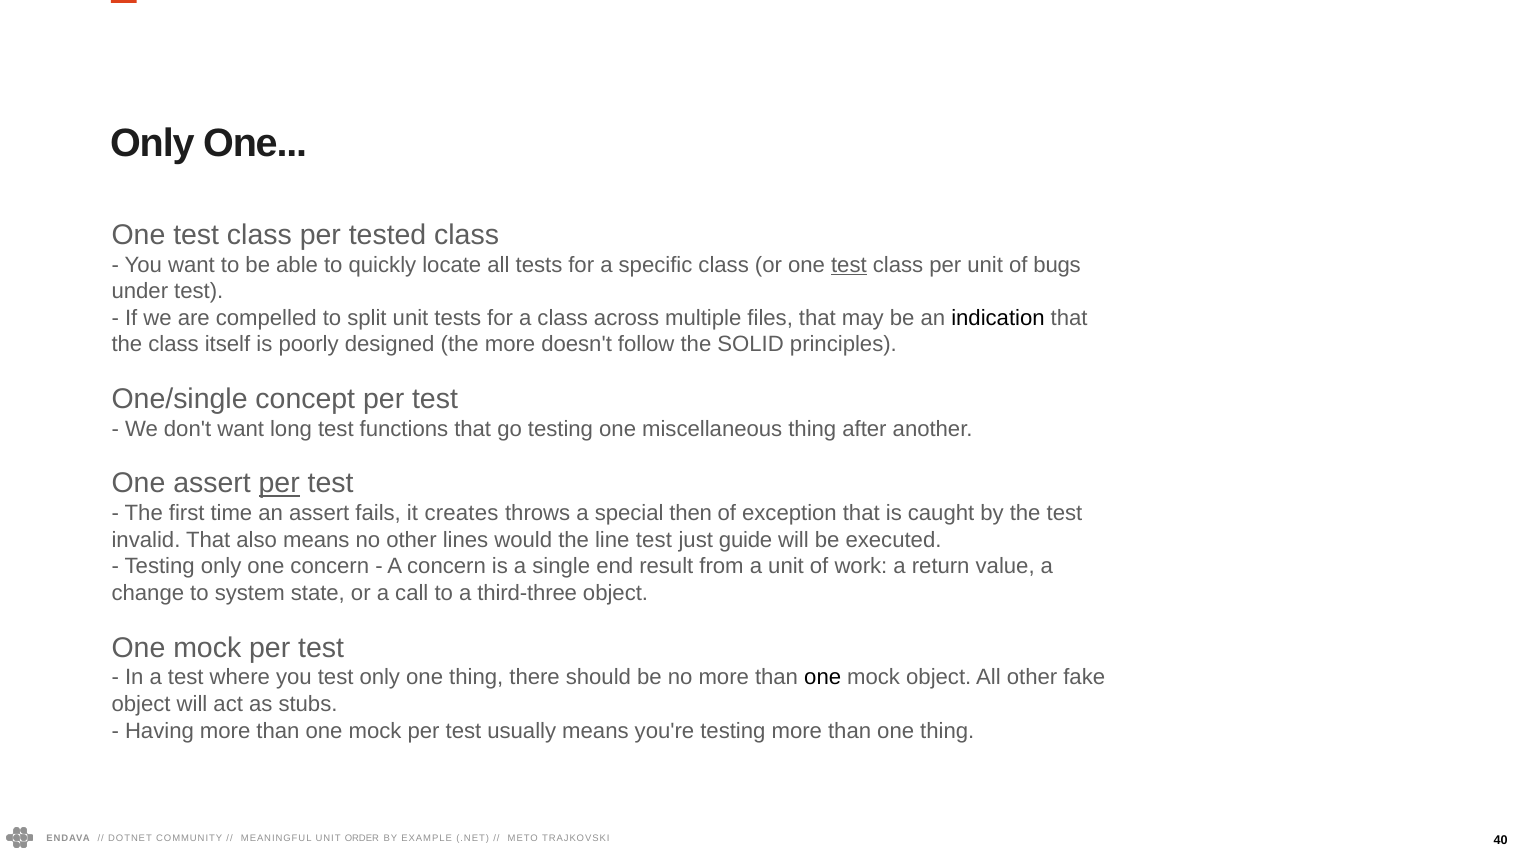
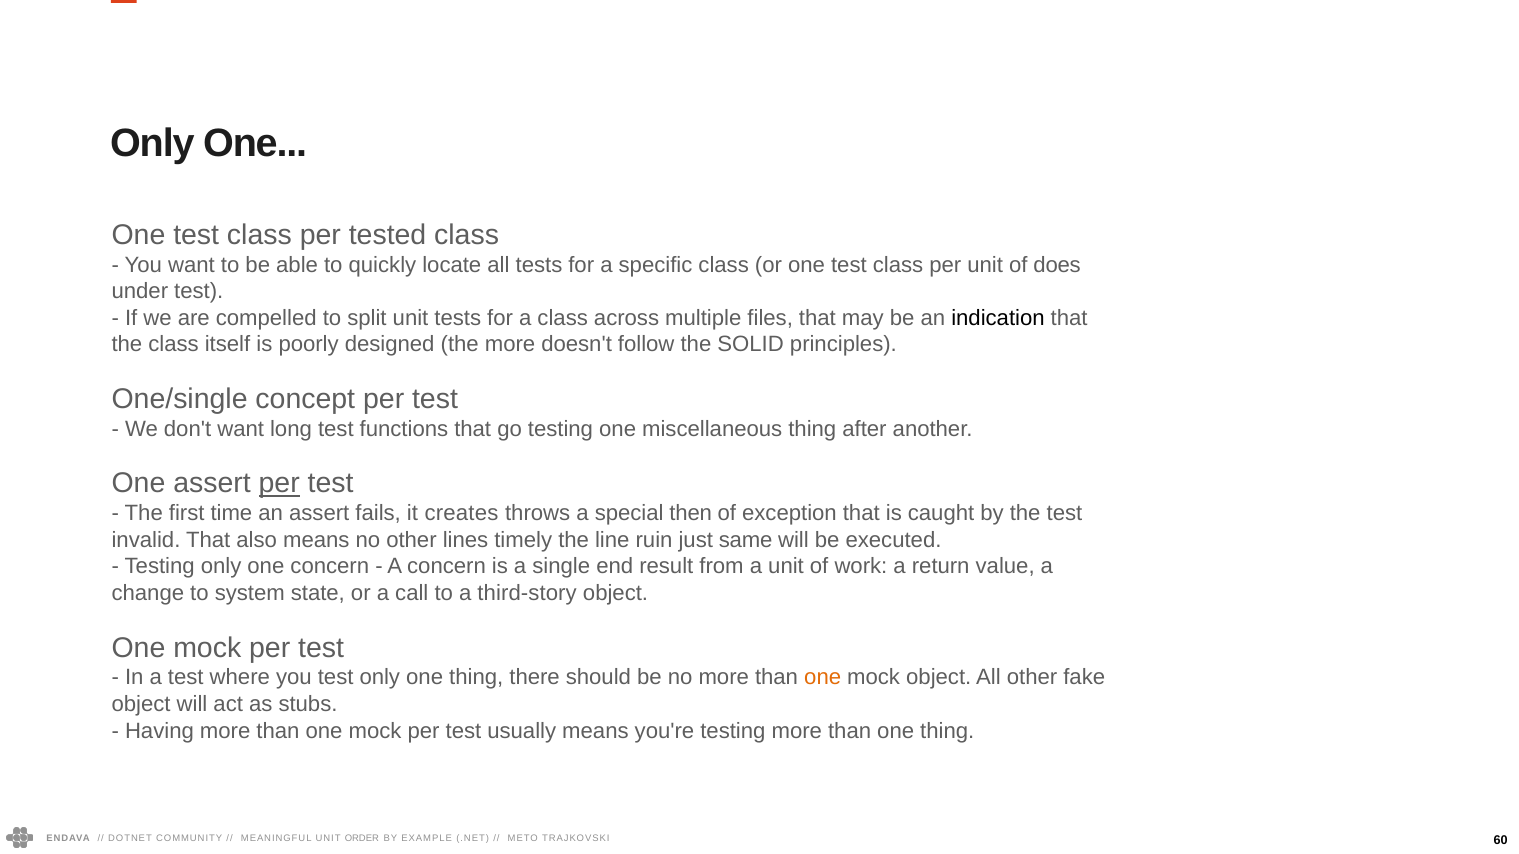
test underline: present -> none (849, 265)
bugs: bugs -> does (1057, 265)
would: would -> timely (523, 540)
line test: test -> ruin (654, 540)
guide: guide -> same (746, 540)
third-three: third-three -> third-story (527, 593)
one colour: black -> orange (823, 678)
40: 40 -> 60 (1501, 841)
